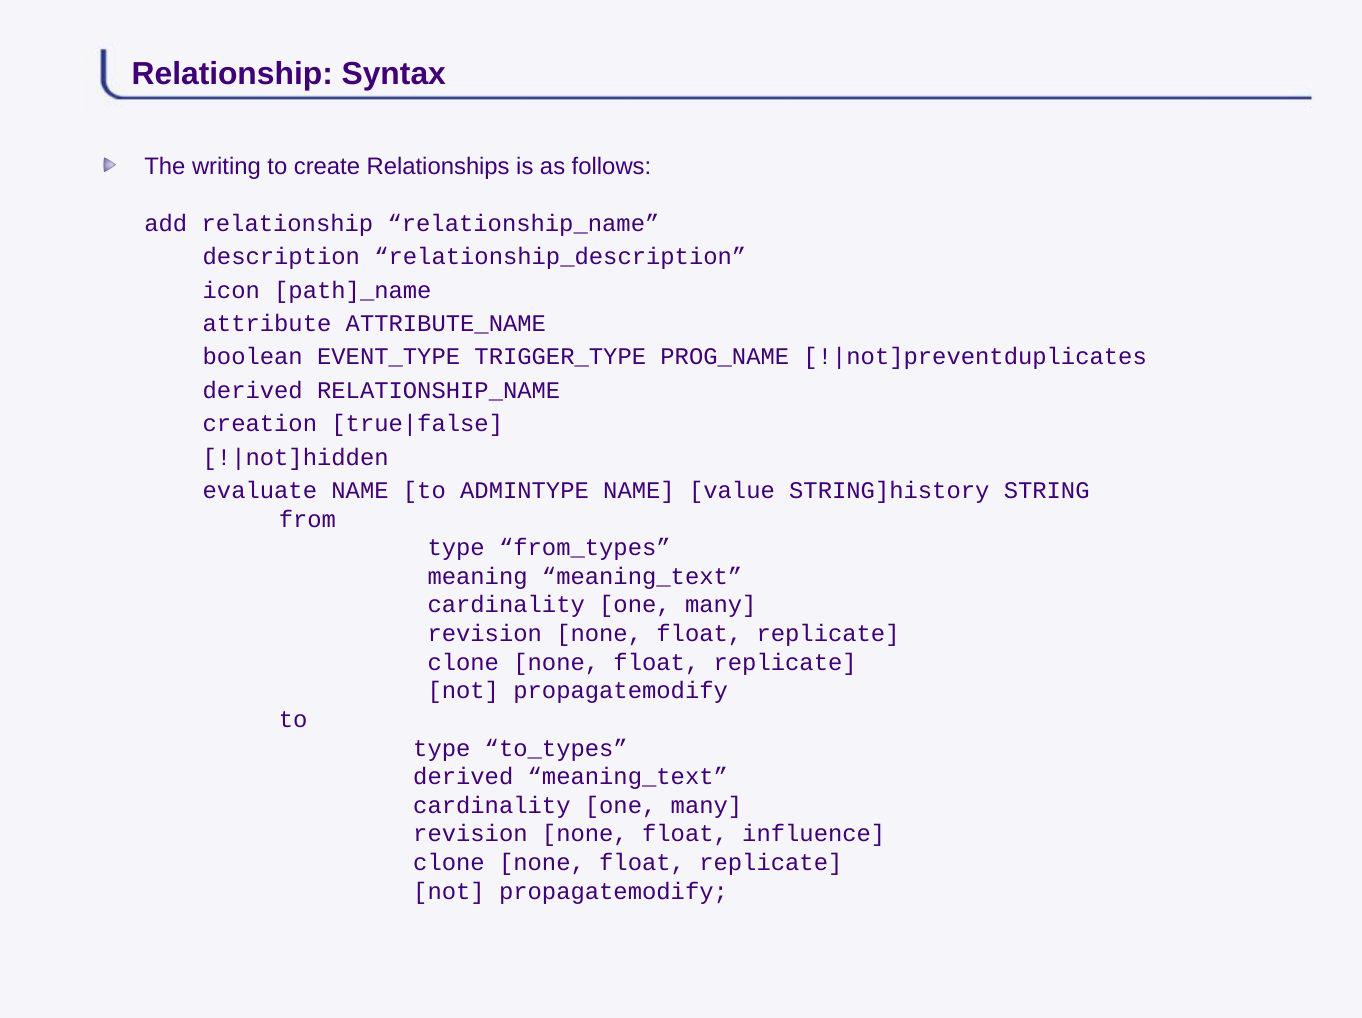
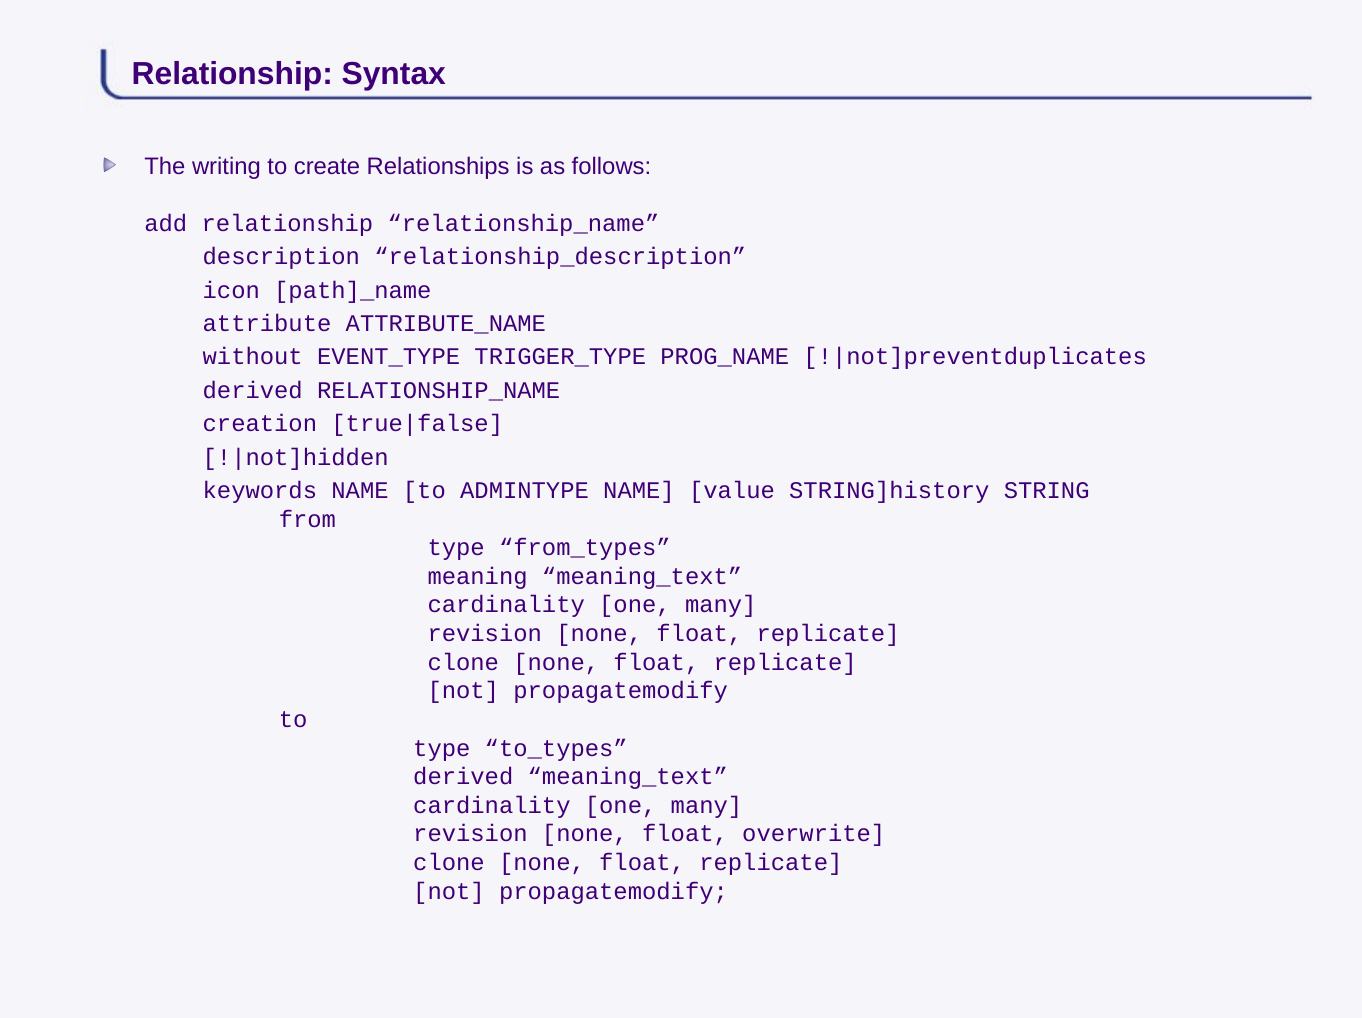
boolean: boolean -> without (253, 357)
evaluate: evaluate -> keywords (260, 490)
influence: influence -> overwrite (814, 834)
